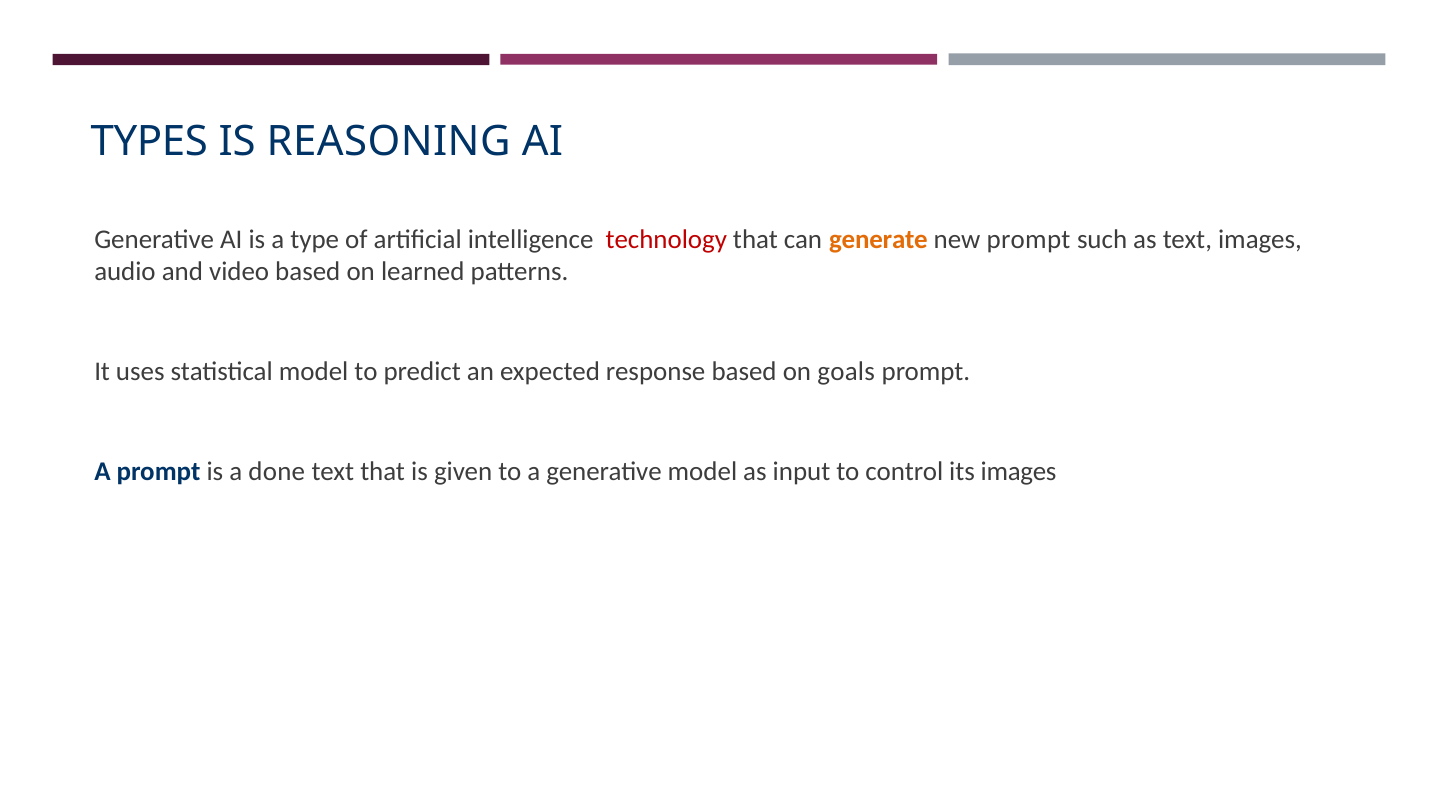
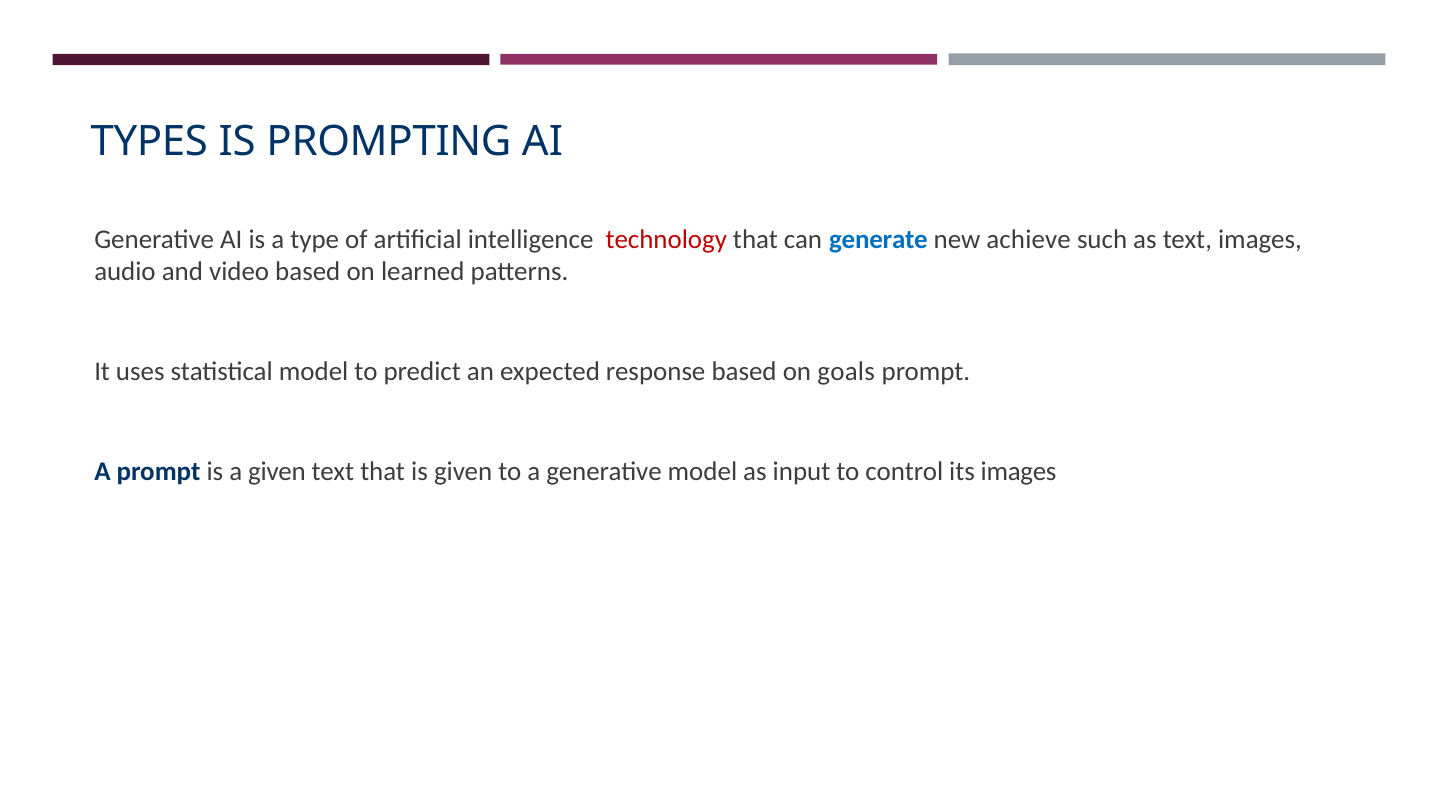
REASONING: REASONING -> PROMPTING (389, 142)
generate colour: orange -> blue (878, 239)
new prompt: prompt -> achieve (1029, 239)
a done: done -> given (277, 472)
